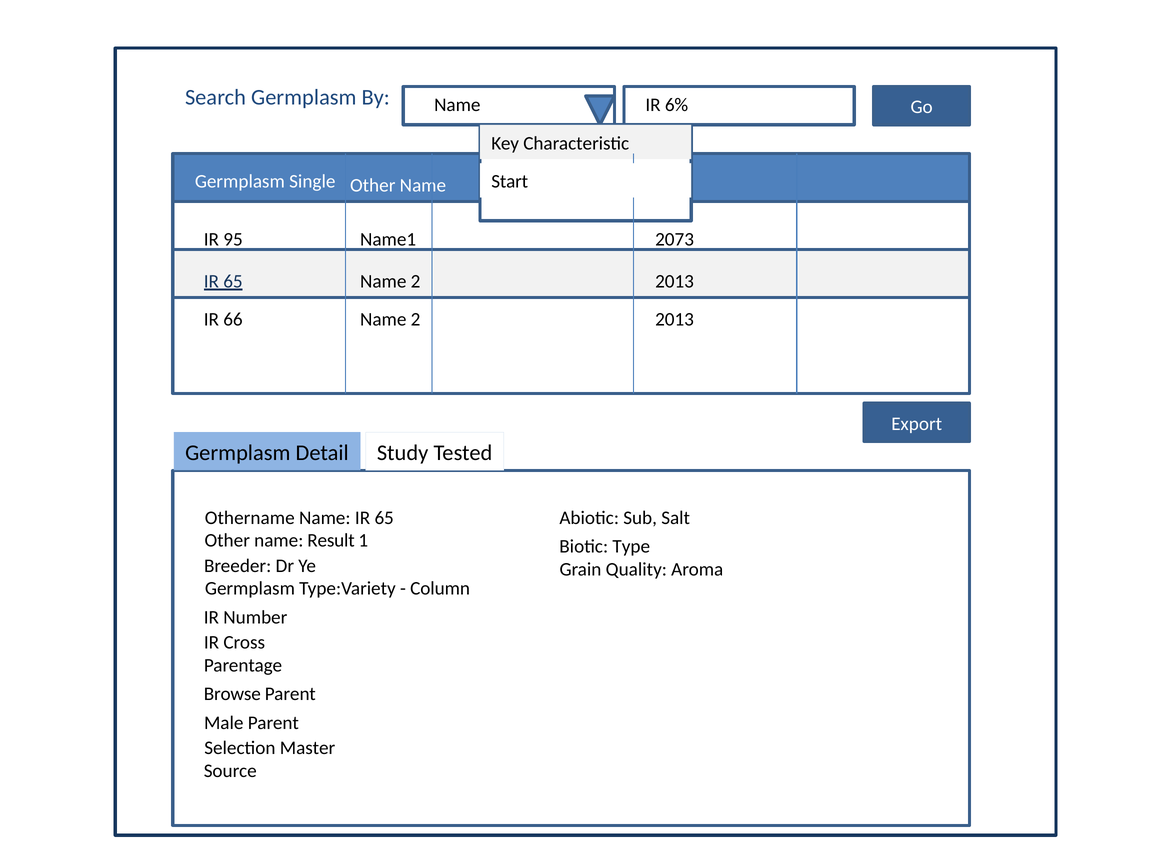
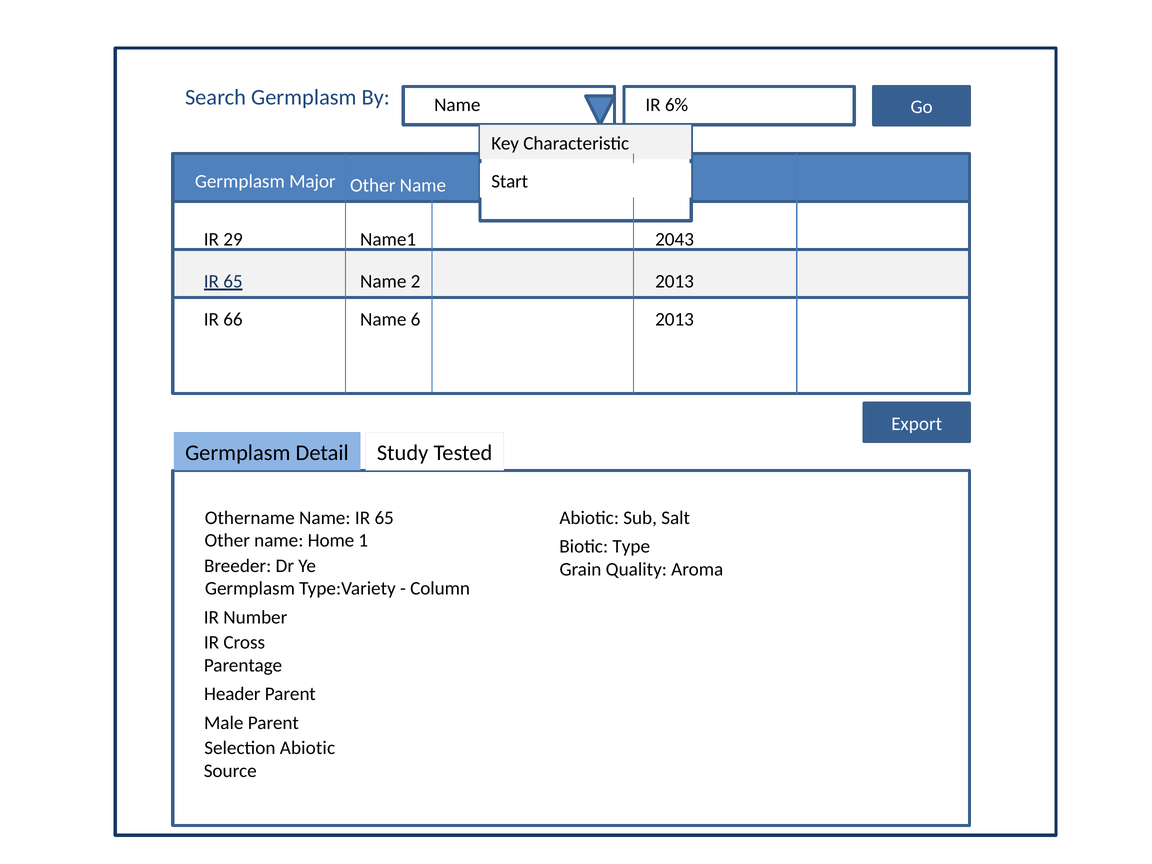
Single: Single -> Major (312, 182)
95: 95 -> 29 (233, 239)
2073: 2073 -> 2043 (675, 239)
66 Name 2: 2 -> 6 (416, 320)
Result: Result -> Home (331, 540)
Browse: Browse -> Header (232, 694)
Selection Master: Master -> Abiotic (307, 748)
